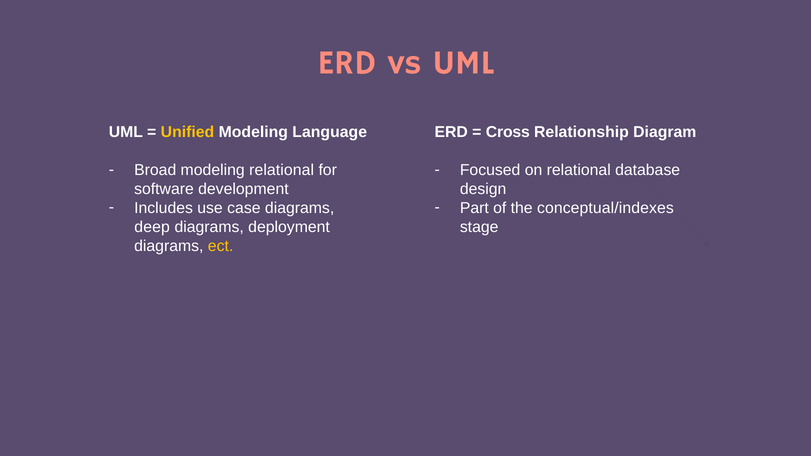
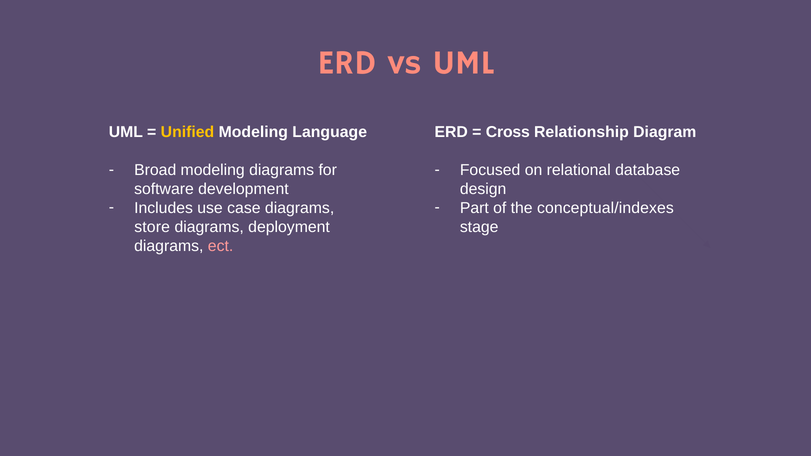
modeling relational: relational -> diagrams (282, 170)
deep: deep -> store (152, 227)
ect colour: yellow -> pink (221, 246)
